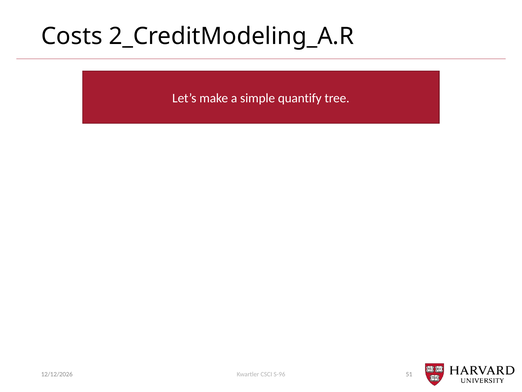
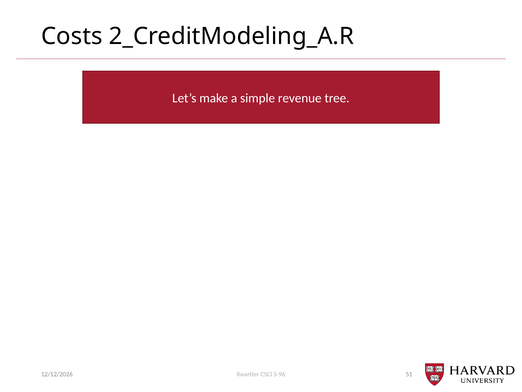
quantify: quantify -> revenue (300, 98)
